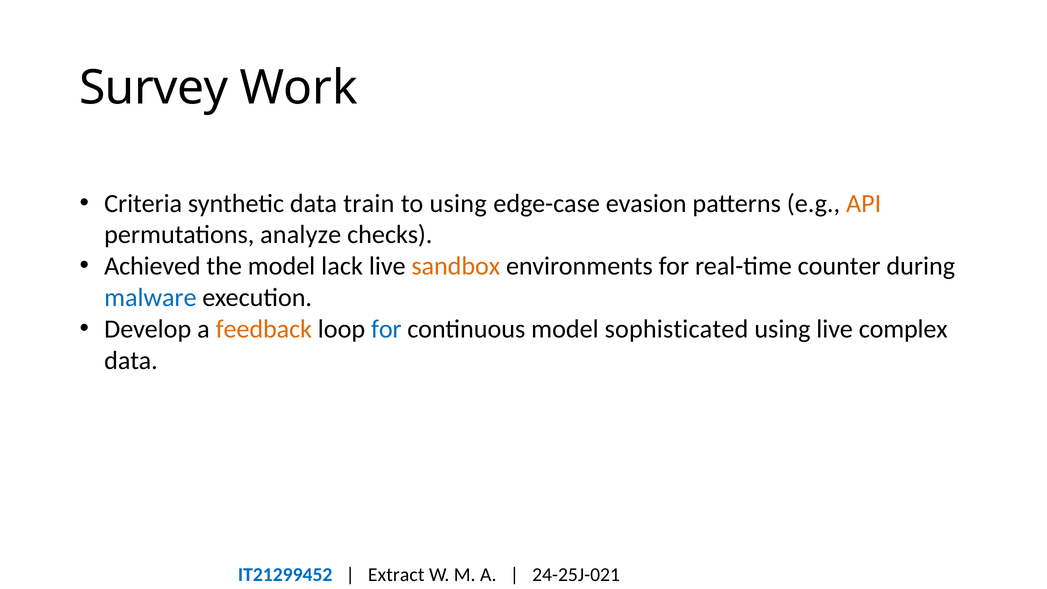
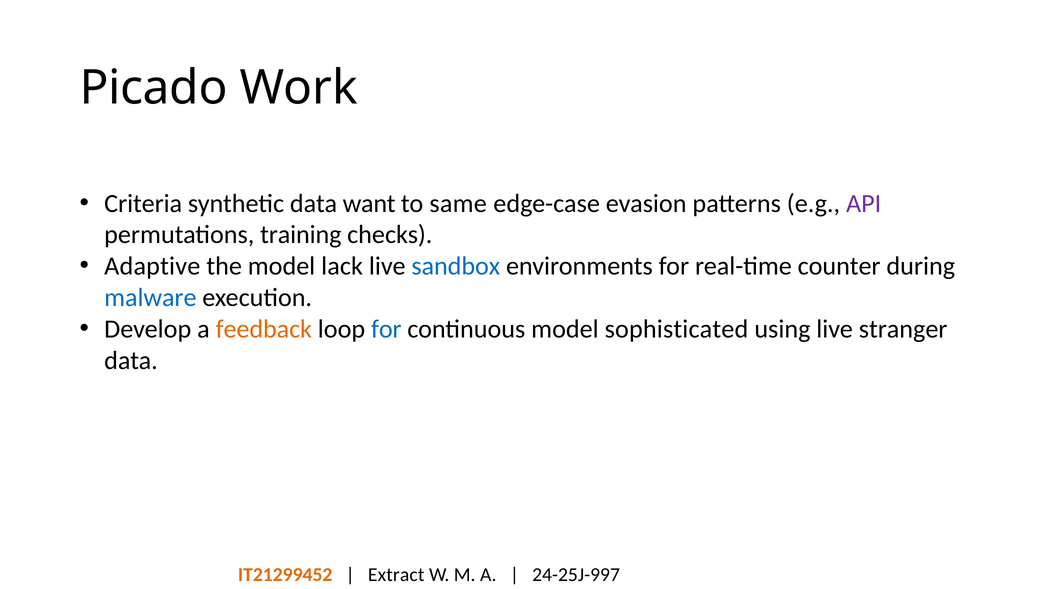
Survey: Survey -> Picado (154, 88)
train: train -> want (369, 203)
to using: using -> same (458, 203)
API colour: orange -> purple (864, 203)
analyze: analyze -> training (301, 235)
Achieved: Achieved -> Adaptive (152, 266)
sandbox colour: orange -> blue (456, 266)
complex: complex -> stranger (903, 329)
IT21299452 colour: blue -> orange (285, 575)
24-25J-021: 24-25J-021 -> 24-25J-997 (576, 575)
